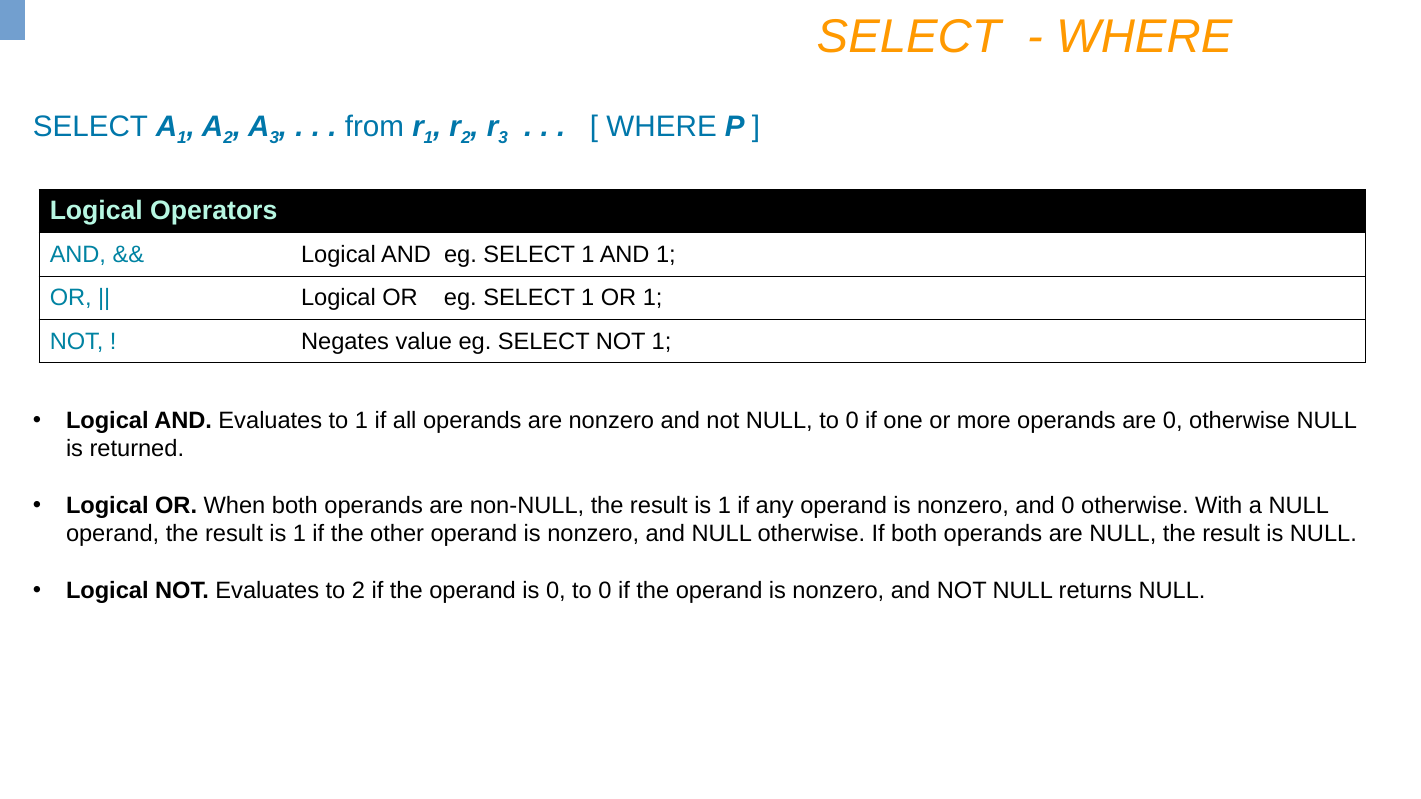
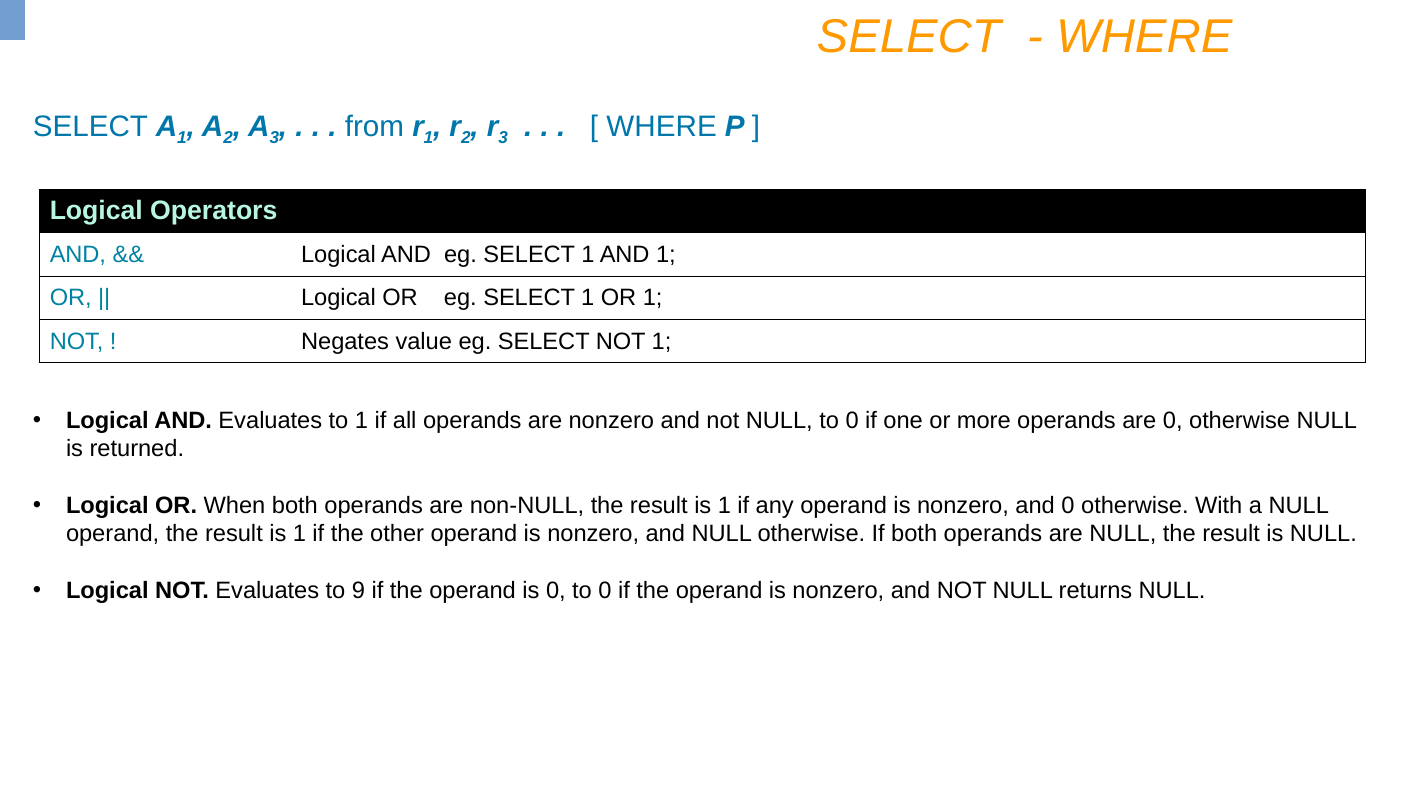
to 2: 2 -> 9 (358, 591)
